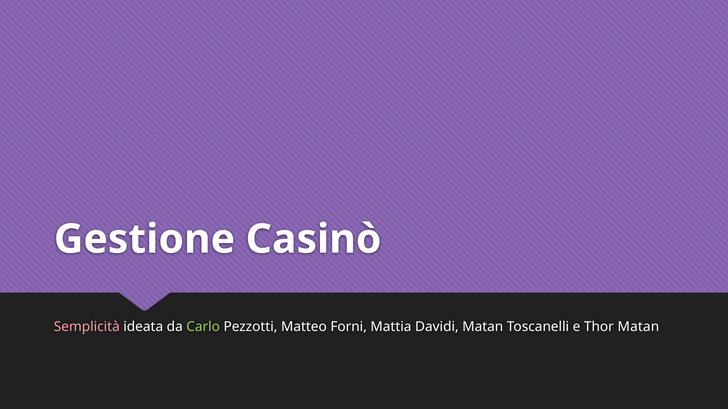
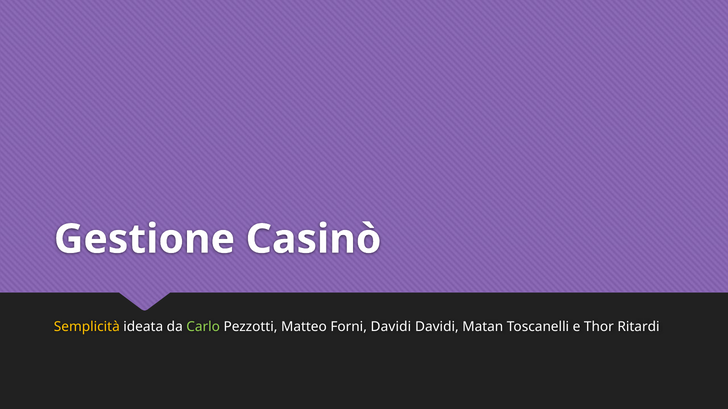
Semplicità colour: pink -> yellow (87, 327)
Forni Mattia: Mattia -> Davidi (391, 327)
Thor Matan: Matan -> Ritardi (638, 327)
